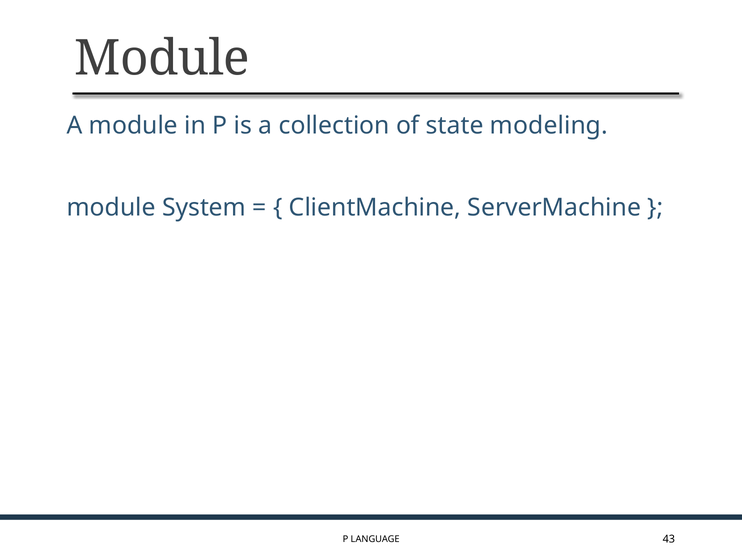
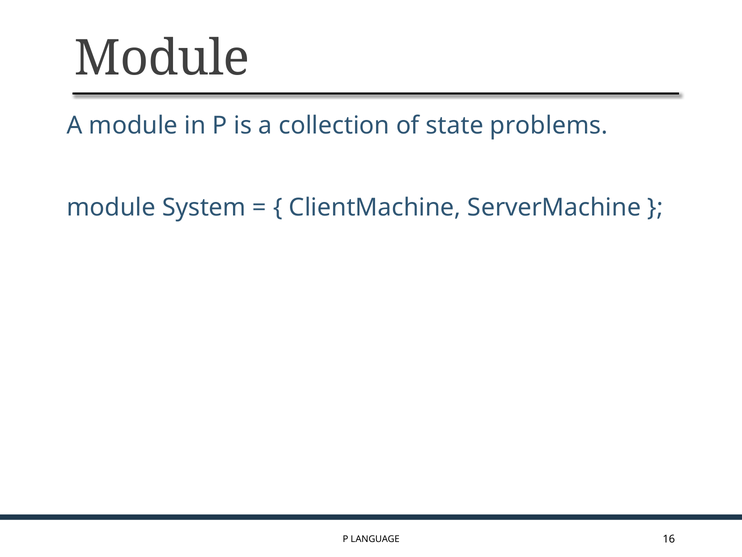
modeling: modeling -> problems (549, 125)
43: 43 -> 16 (669, 539)
